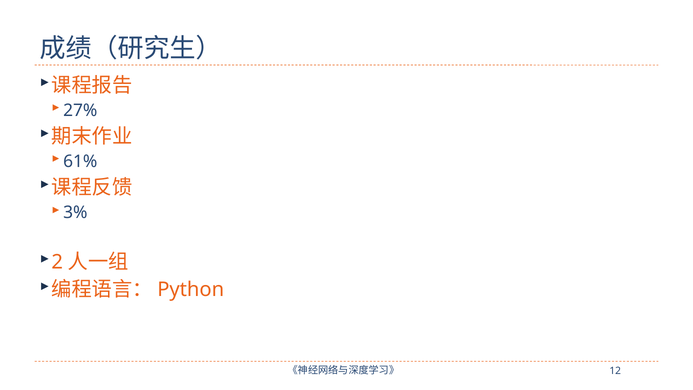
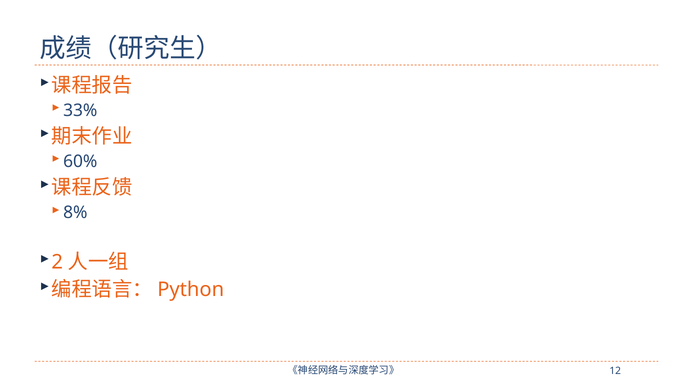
27%: 27% -> 33% (80, 110)
61%: 61% -> 60% (80, 161)
3%: 3% -> 8% (75, 213)
